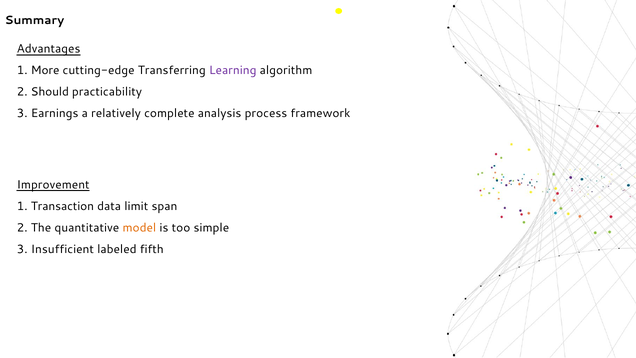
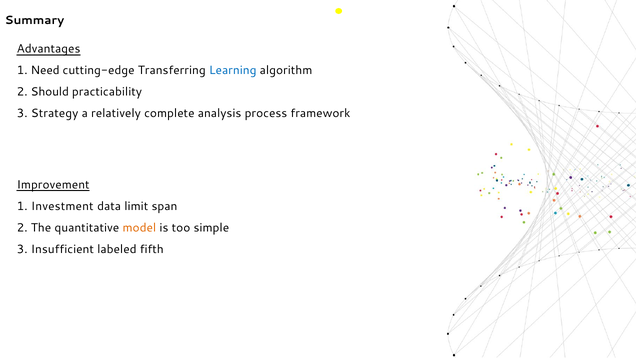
More: More -> Need (45, 70)
Learning colour: purple -> blue (233, 70)
Earnings: Earnings -> Strategy (55, 113)
Transaction: Transaction -> Investment (62, 206)
